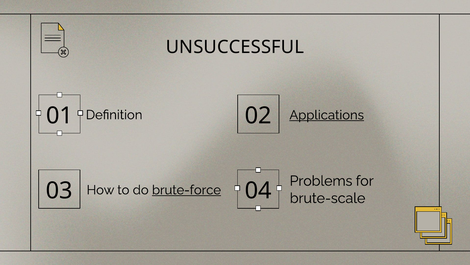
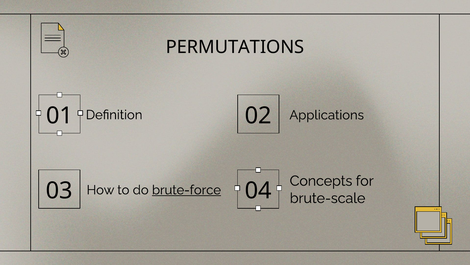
UNSUCCESSFUL: UNSUCCESSFUL -> PERMUTATIONS (235, 47)
Applications underline: present -> none (327, 115)
Problems: Problems -> Concepts (321, 181)
